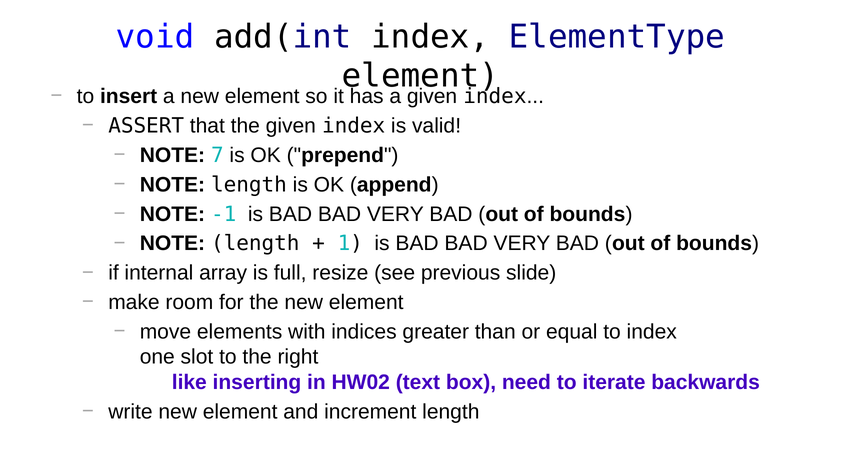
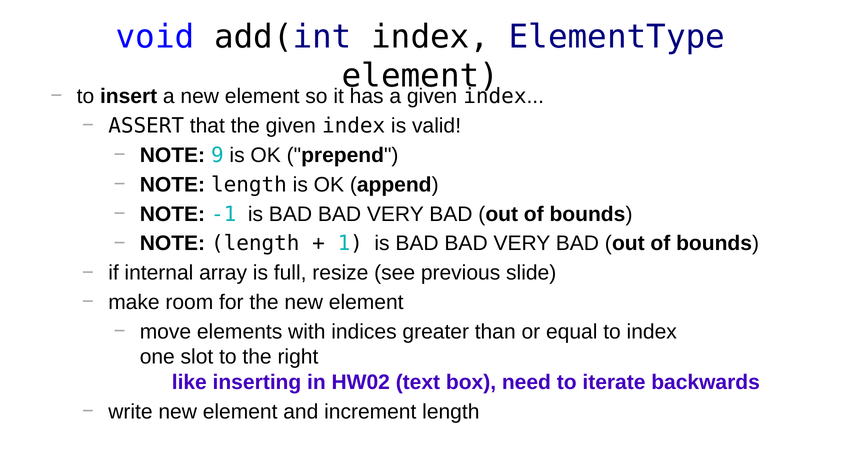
7: 7 -> 9 (217, 155)
